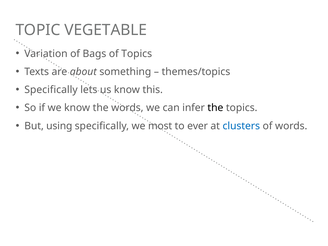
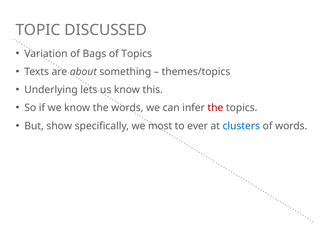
VEGETABLE: VEGETABLE -> DISCUSSED (106, 30)
Specifically: Specifically -> Underlying (51, 90)
the colour: black -> red (215, 108)
using: using -> show (59, 126)
